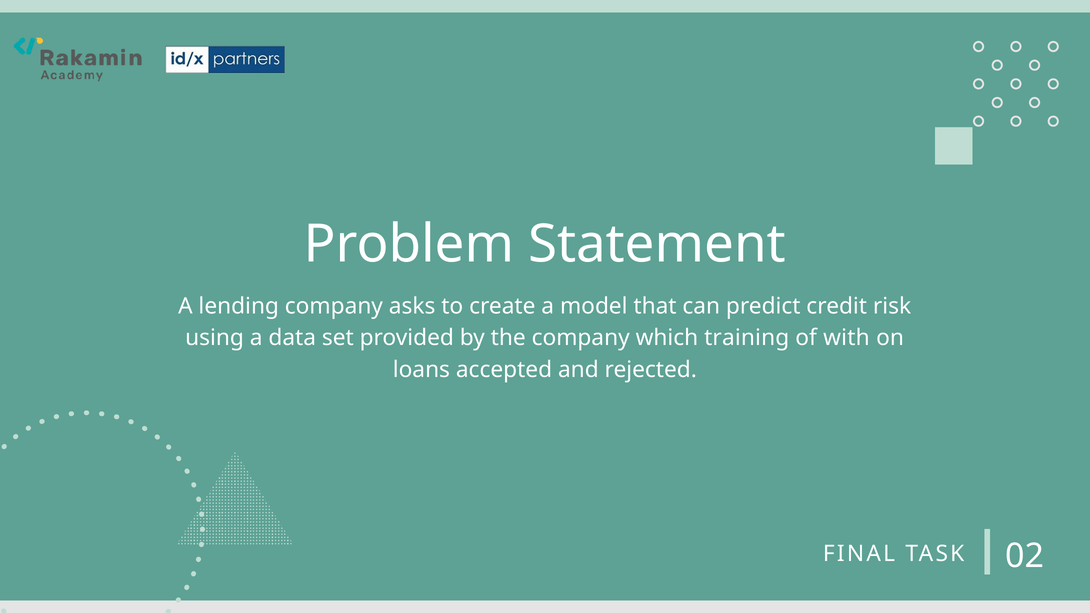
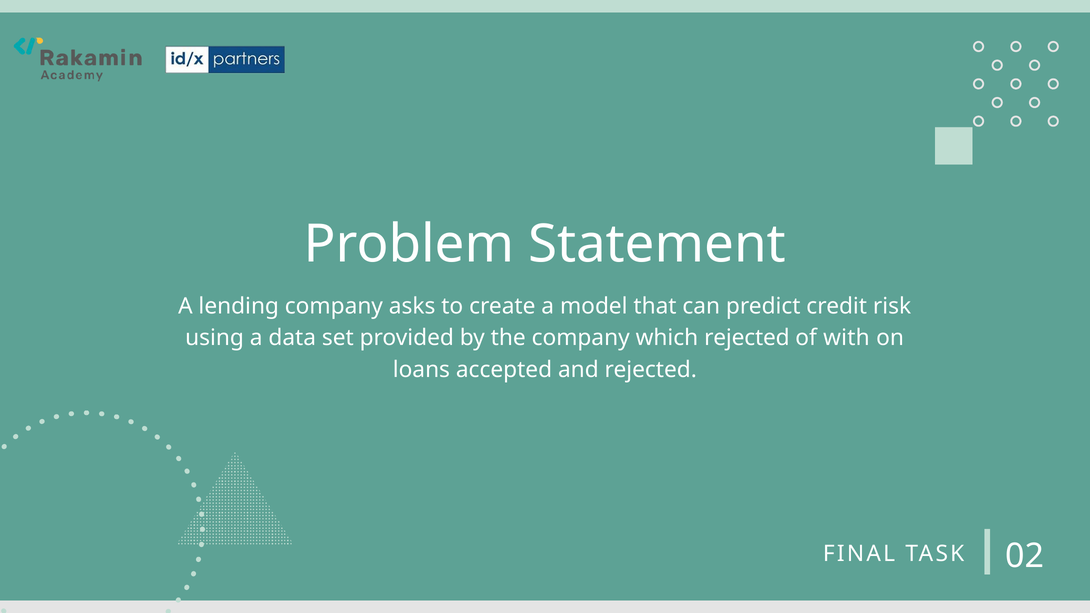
which training: training -> rejected (747, 338)
